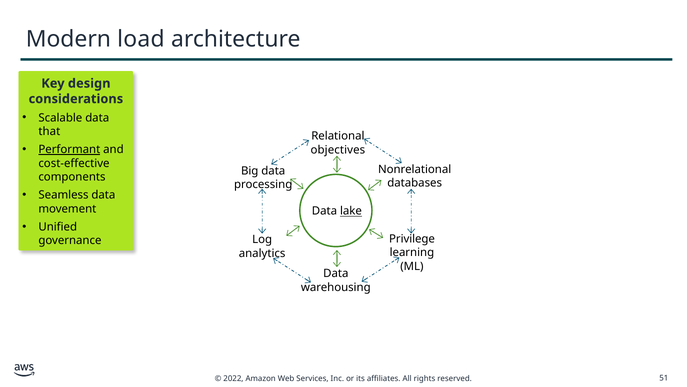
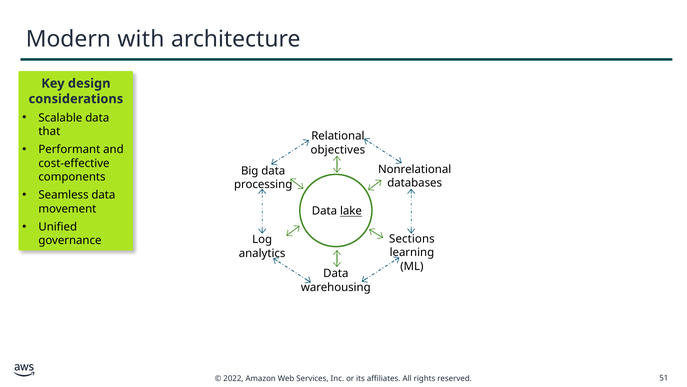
load: load -> with (141, 39)
Performant underline: present -> none (69, 149)
Privilege: Privilege -> Sections (412, 238)
